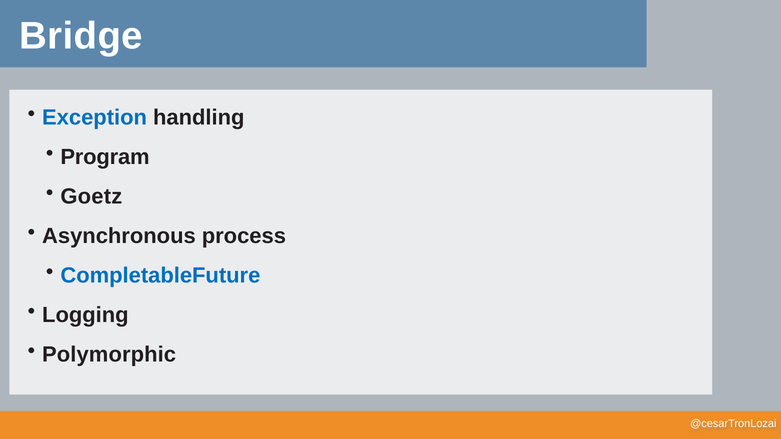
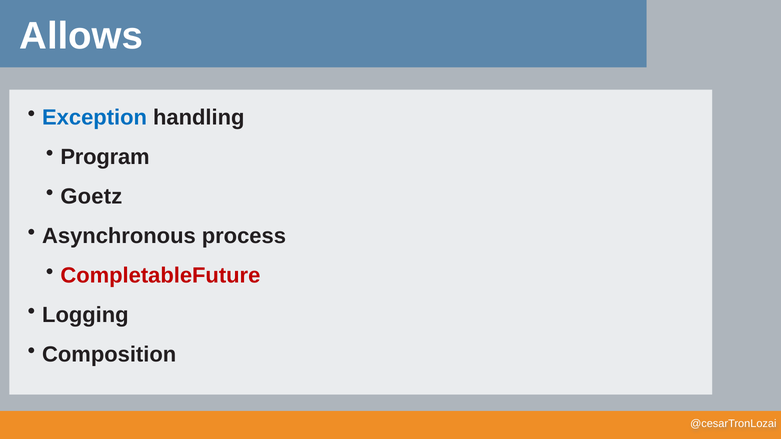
Bridge: Bridge -> Allows (81, 36)
CompletableFuture colour: blue -> red (160, 276)
Polymorphic: Polymorphic -> Composition (109, 355)
